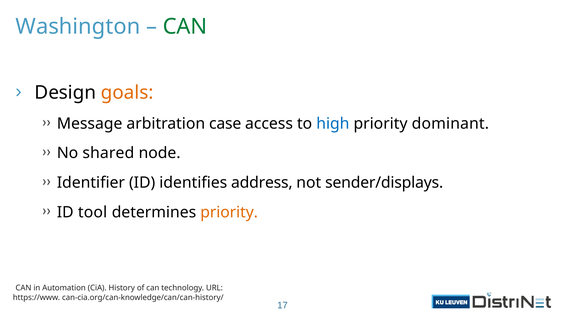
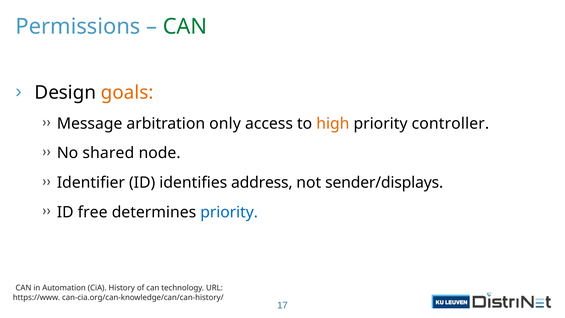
Washington: Washington -> Permissions (78, 26)
case: case -> only (225, 124)
high colour: blue -> orange (333, 124)
dominant: dominant -> controller (450, 124)
tool: tool -> free (93, 212)
priority colour: orange -> blue (229, 212)
